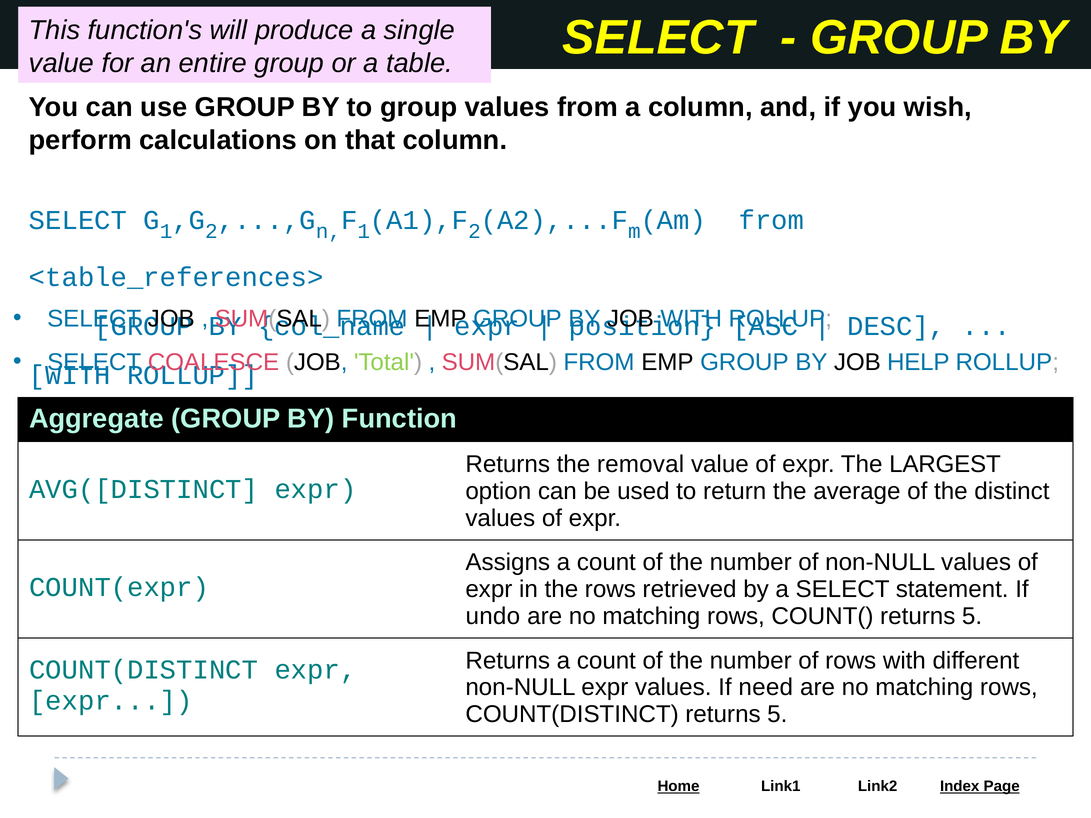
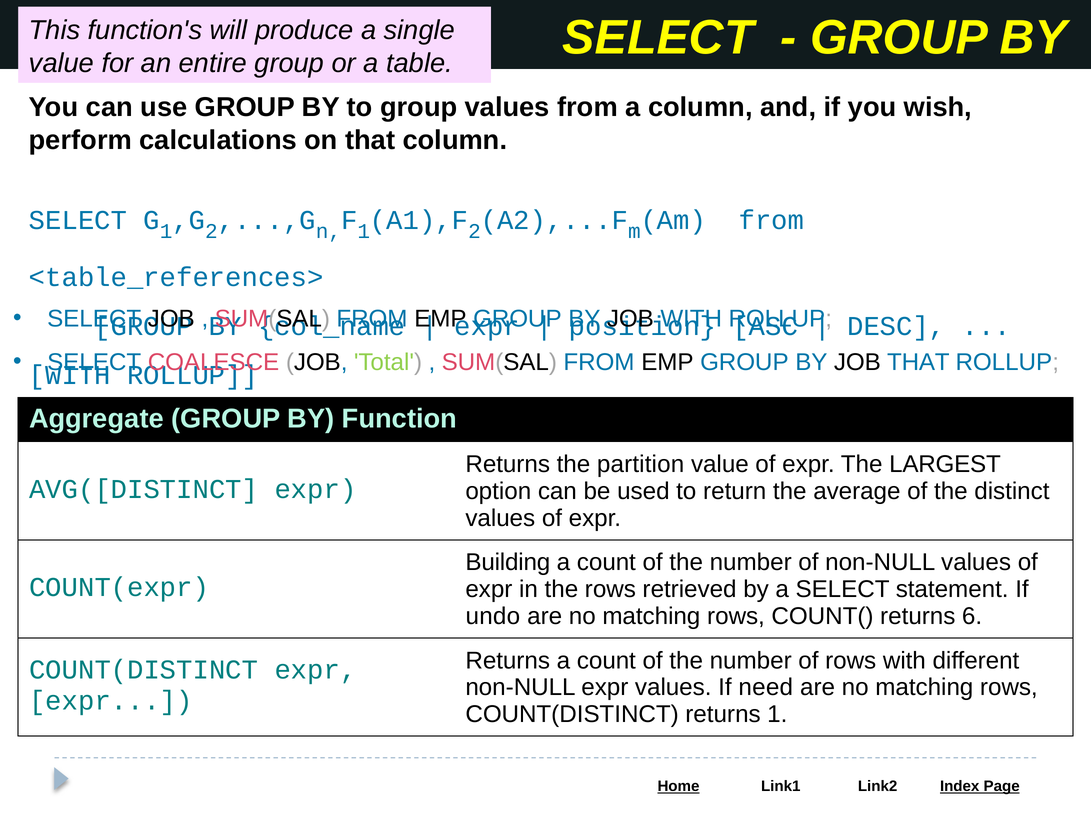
JOB HELP: HELP -> THAT (918, 362)
removal: removal -> partition (641, 464)
Assigns: Assigns -> Building (508, 563)
COUNT( returns 5: 5 -> 6 (972, 616)
COUNT(DISTINCT returns 5: 5 -> 1 (777, 715)
